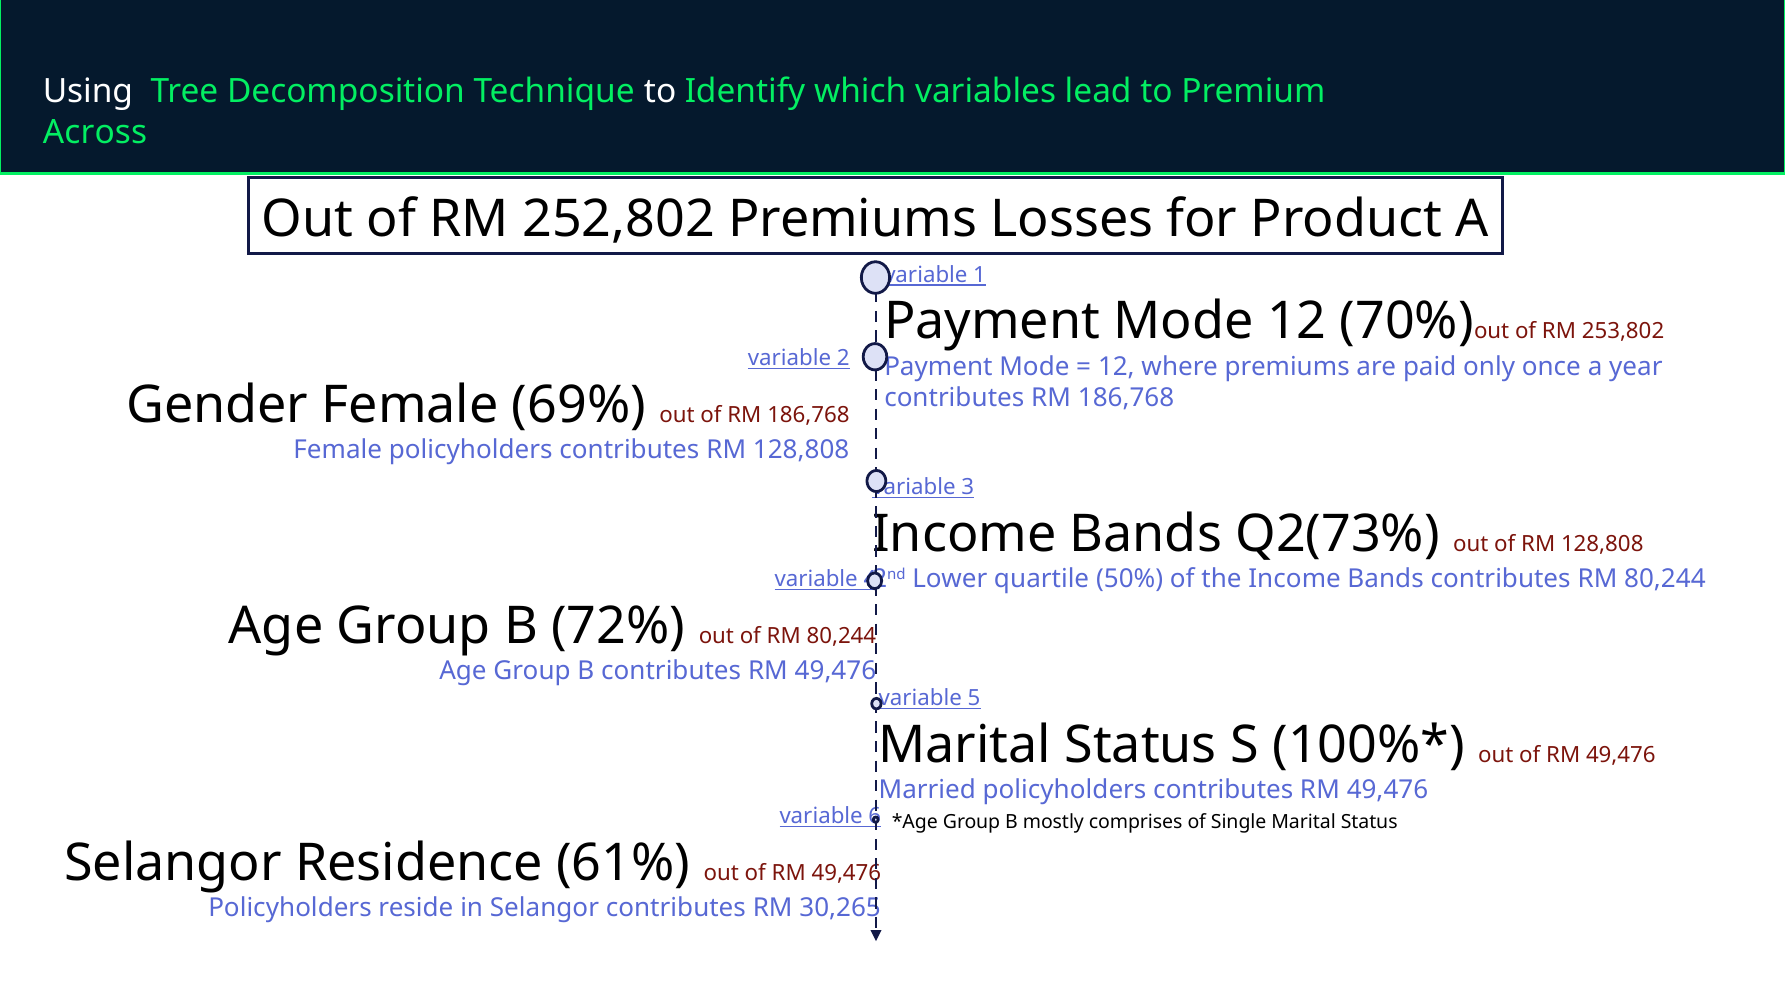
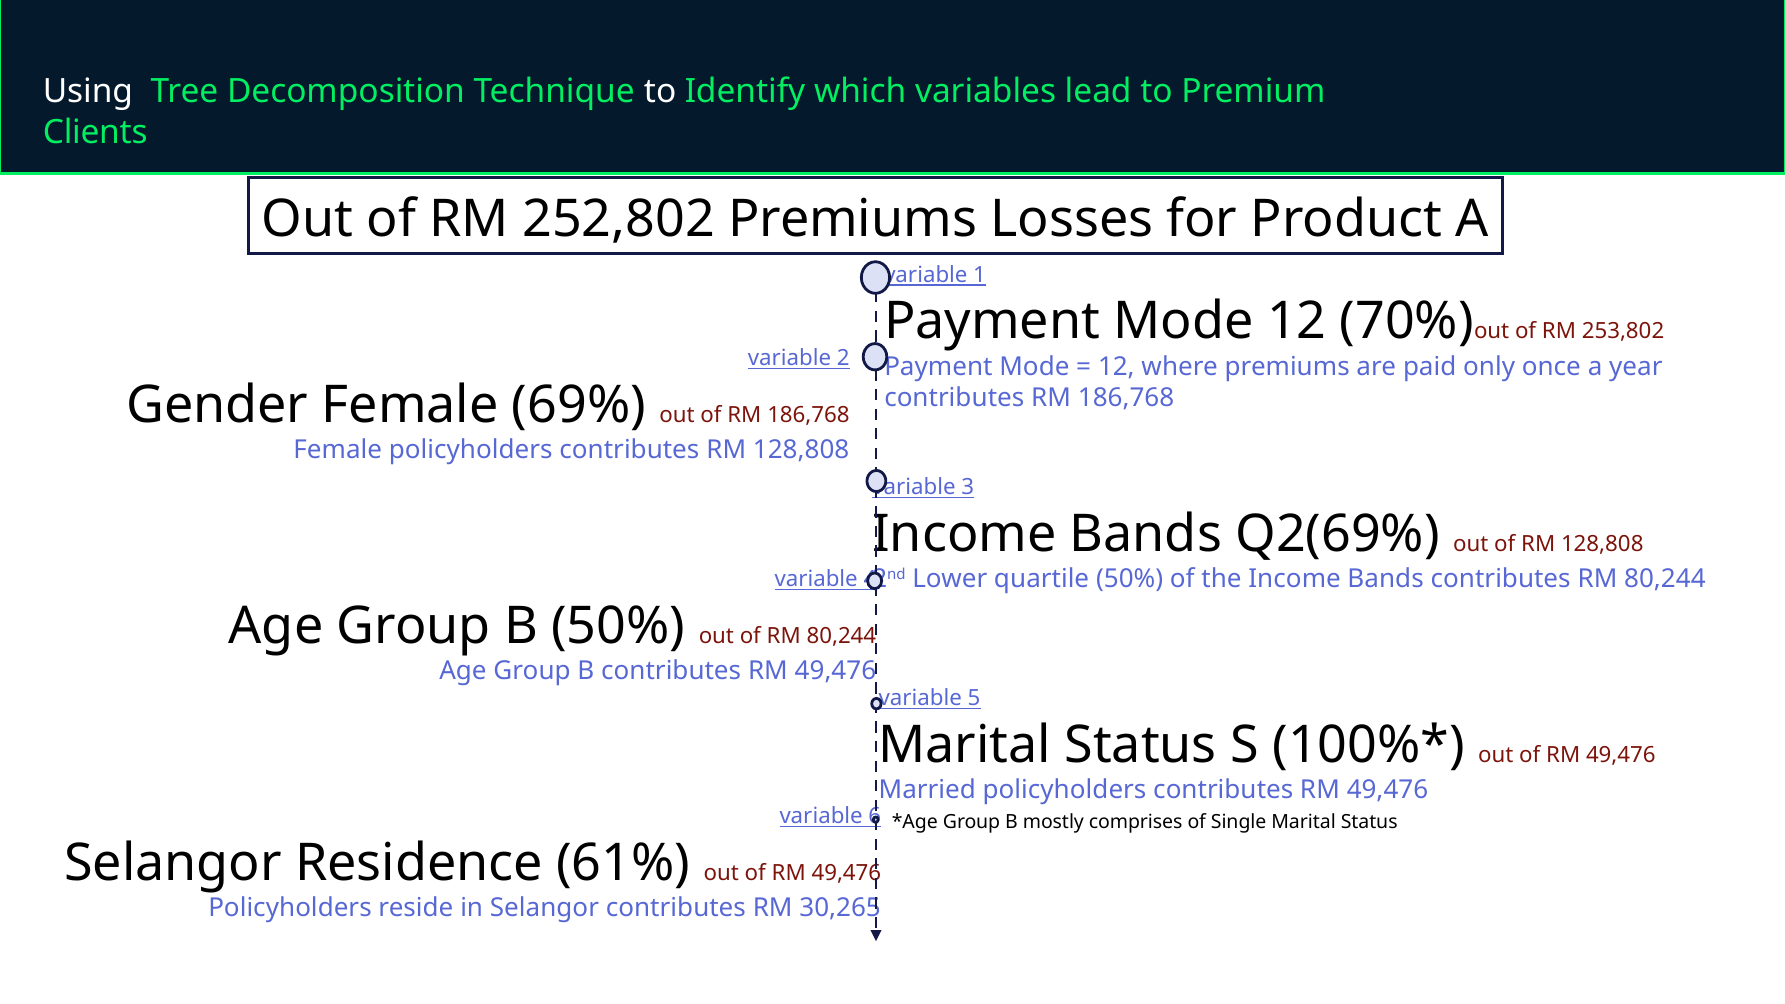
Across: Across -> Clients (95, 132)
Q2(73%: Q2(73% -> Q2(69% (1338, 534)
B 72%: 72% -> 50% (618, 626)
